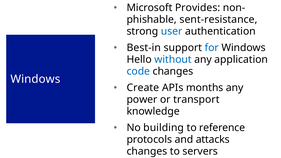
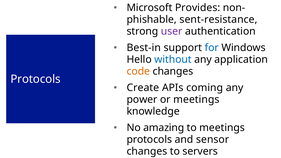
user colour: blue -> purple (172, 31)
code colour: blue -> orange (138, 71)
Windows: Windows -> Protocols (36, 79)
months: months -> coming (205, 88)
or transport: transport -> meetings (196, 100)
building: building -> amazing (164, 128)
to reference: reference -> meetings (222, 128)
attacks: attacks -> sensor (213, 140)
